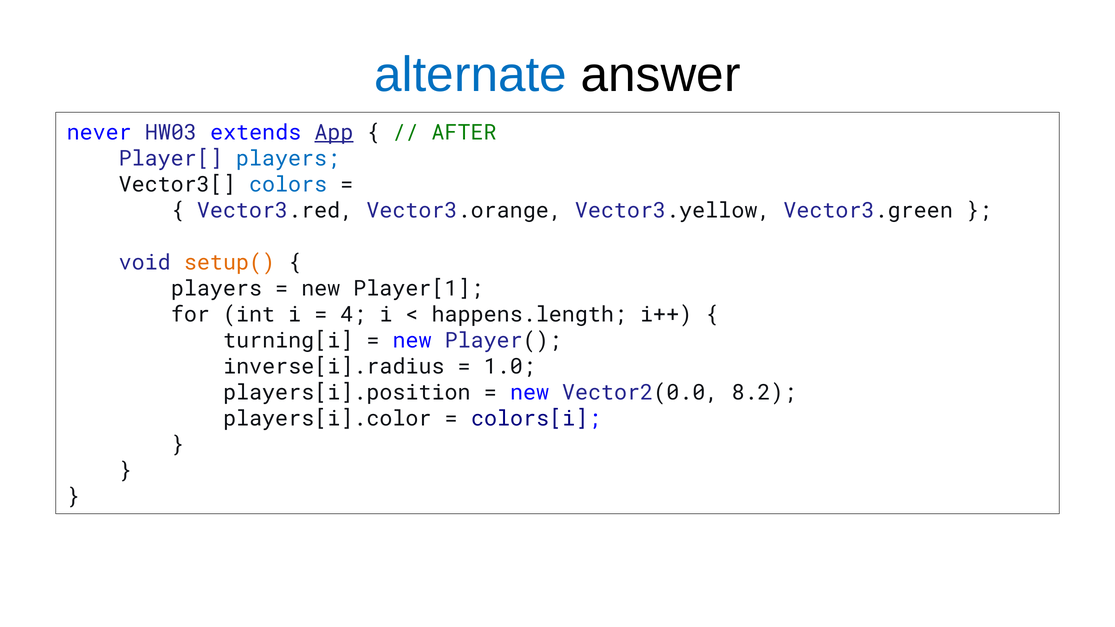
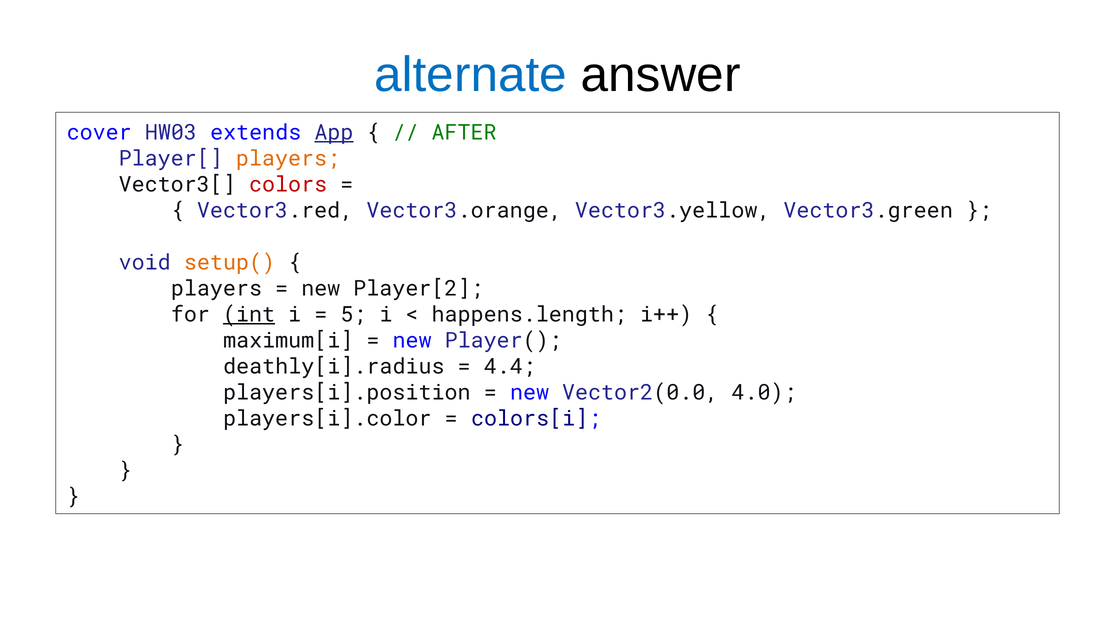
never: never -> cover (99, 132)
players colour: blue -> orange (288, 158)
colors colour: blue -> red (288, 185)
Player[1: Player[1 -> Player[2 (418, 289)
int underline: none -> present (249, 315)
4: 4 -> 5 (353, 315)
turning[i: turning[i -> maximum[i (288, 341)
inverse[i].radius: inverse[i].radius -> deathly[i].radius (334, 367)
1.0: 1.0 -> 4.4 (510, 367)
8.2: 8.2 -> 4.0 (764, 393)
